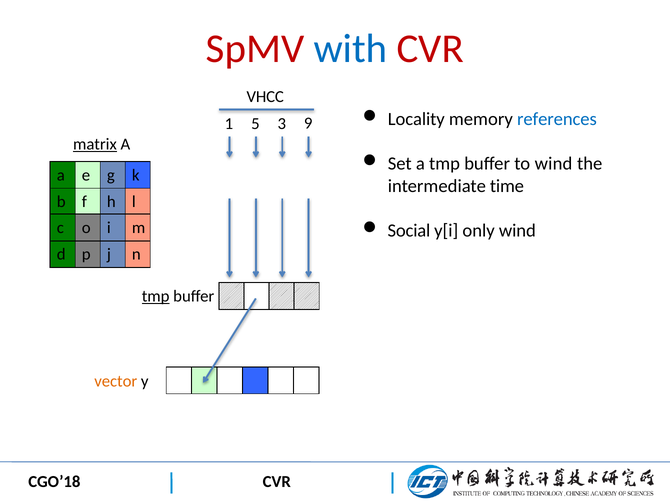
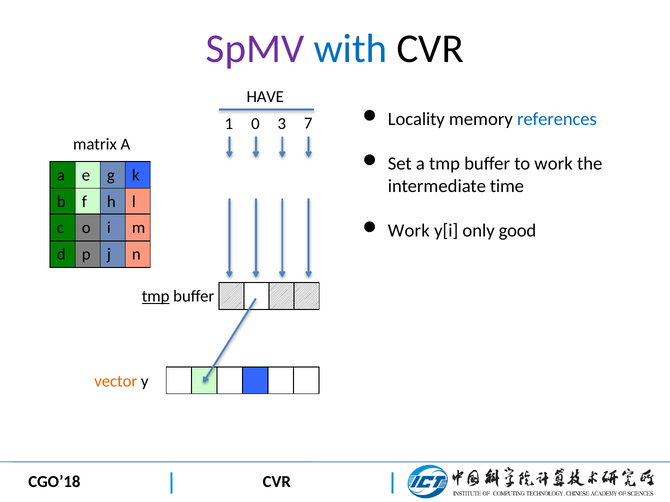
SpMV colour: red -> purple (255, 49)
CVR colour: red -> black (430, 49)
VHCC: VHCC -> HAVE (265, 97)
5: 5 -> 0 (255, 124)
9: 9 -> 7 (308, 123)
matrix underline: present -> none (95, 144)
to wind: wind -> work (554, 164)
Social: Social -> Work (409, 231)
only wind: wind -> good (517, 231)
